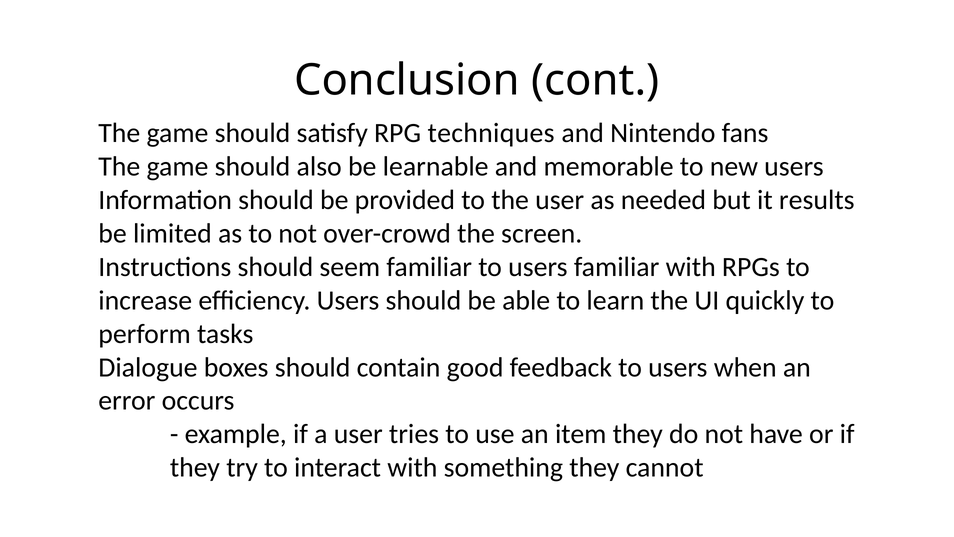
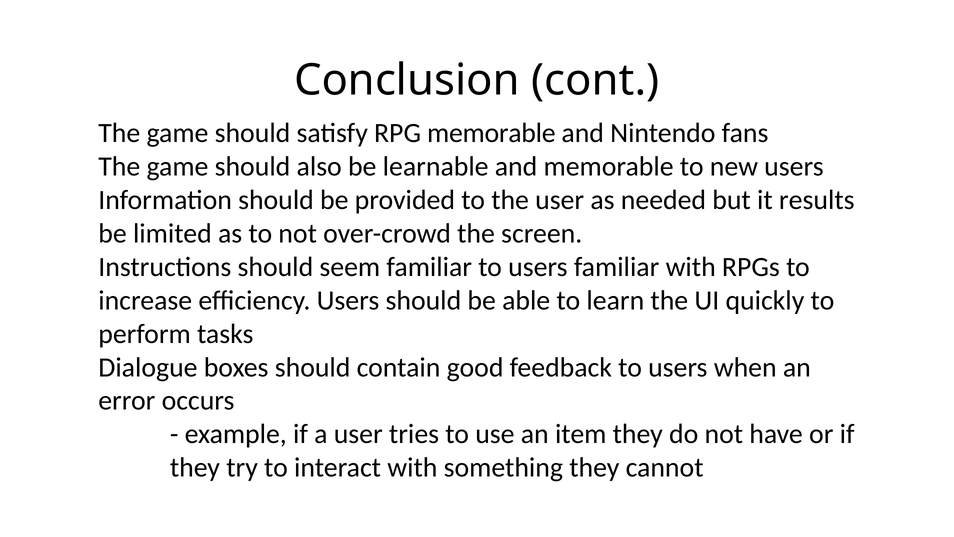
RPG techniques: techniques -> memorable (491, 133)
